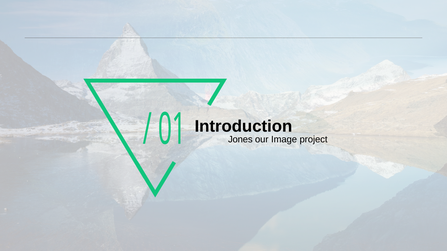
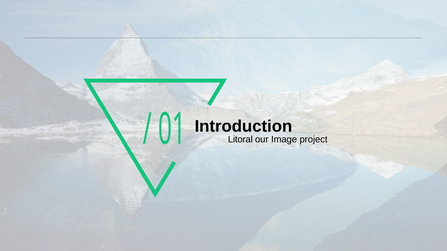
Jones: Jones -> Litoral (240, 140)
